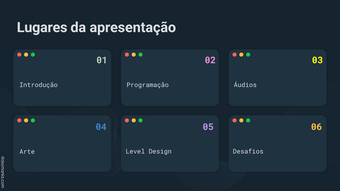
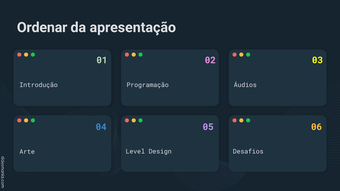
Lugares: Lugares -> Ordenar (42, 27)
